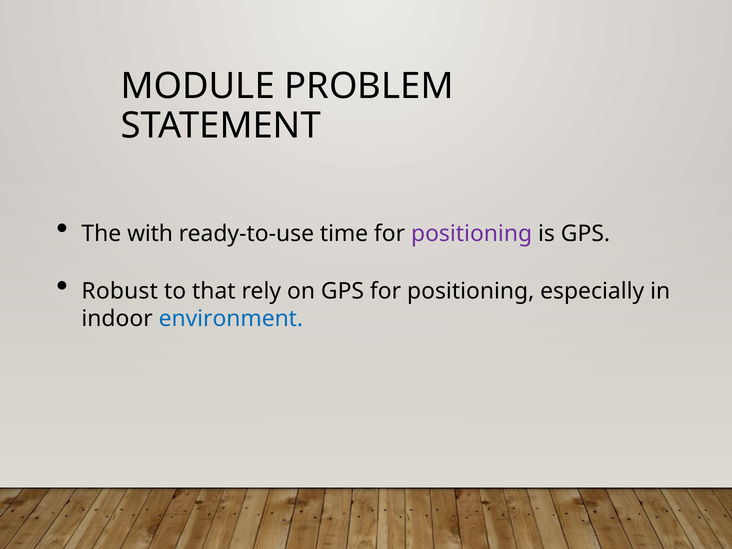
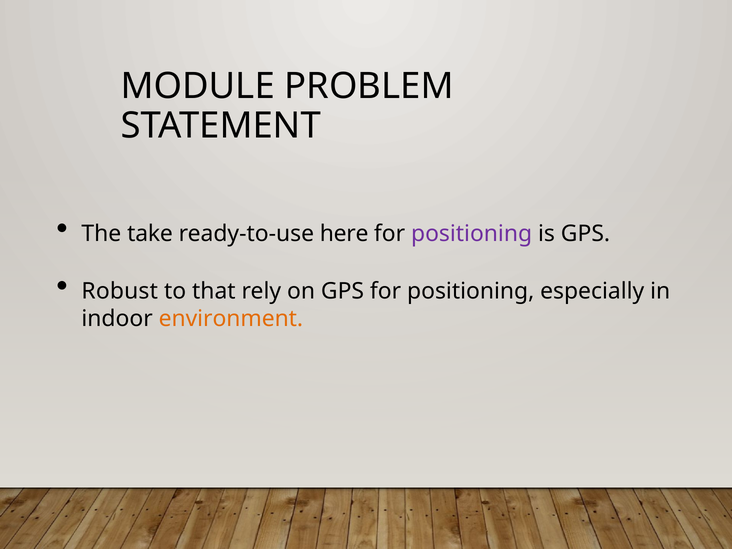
with: with -> take (150, 234)
time: time -> here (344, 234)
environment colour: blue -> orange (231, 319)
